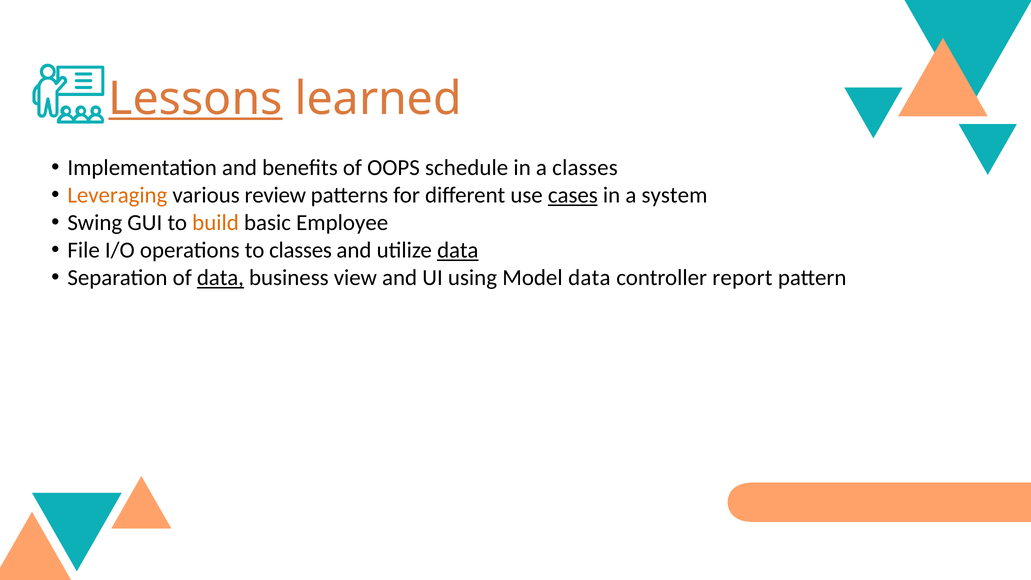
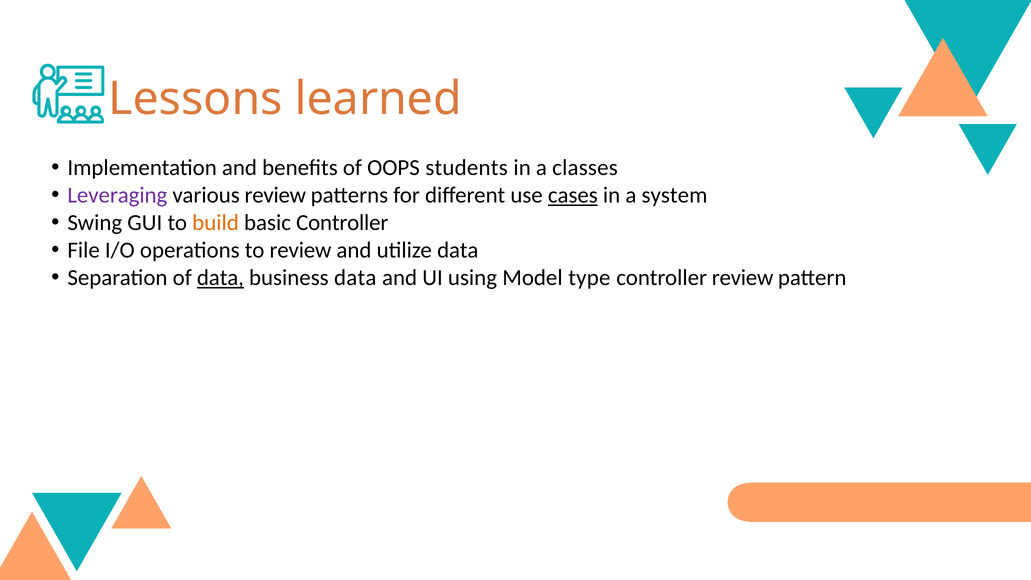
Lessons underline: present -> none (195, 99)
schedule: schedule -> students (467, 168)
Leveraging colour: orange -> purple (117, 195)
basic Employee: Employee -> Controller (342, 223)
to classes: classes -> review (300, 250)
data underline: present -> none (458, 250)
business view: view -> data (355, 278)
Model data: data -> type (589, 278)
controller report: report -> review (743, 278)
